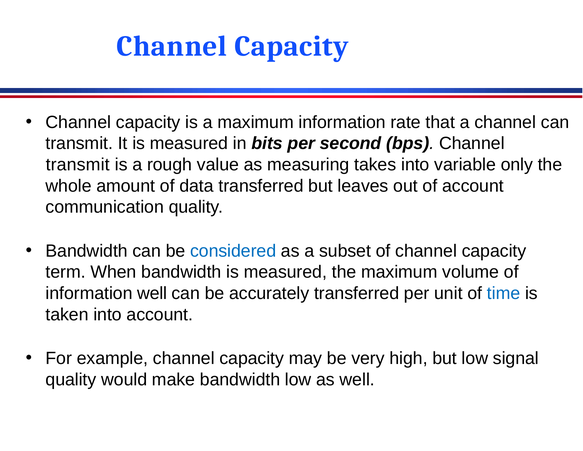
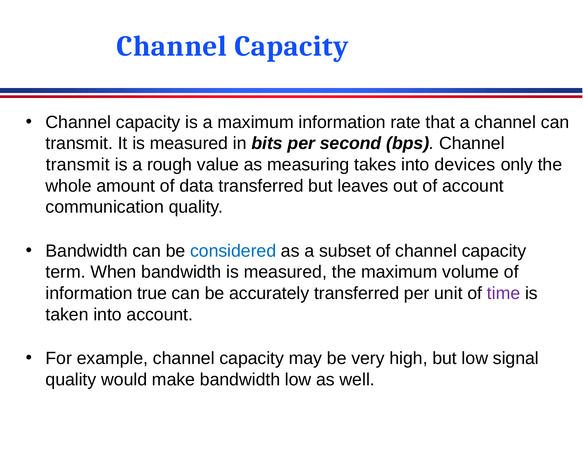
variable: variable -> devices (465, 164)
information well: well -> true (152, 293)
time colour: blue -> purple (504, 293)
